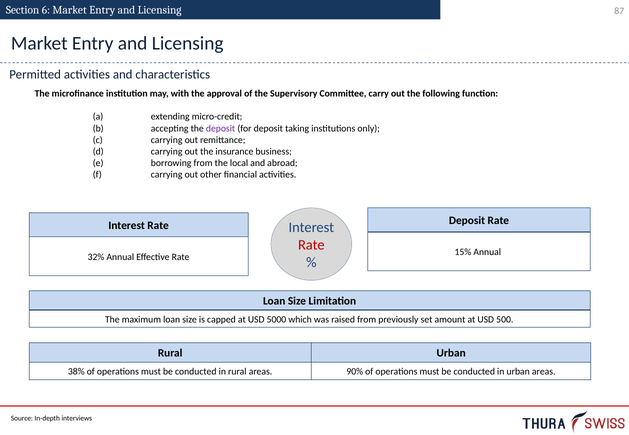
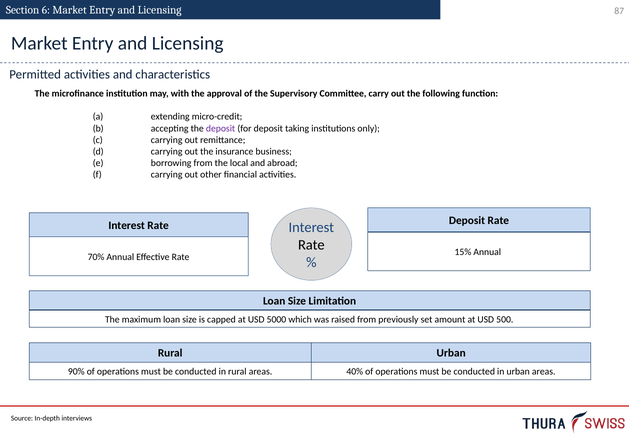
Rate colour: red -> black (311, 245)
32%: 32% -> 70% (96, 257)
38%: 38% -> 90% (76, 372)
90%: 90% -> 40% (355, 372)
